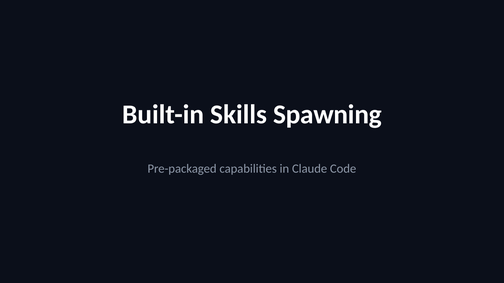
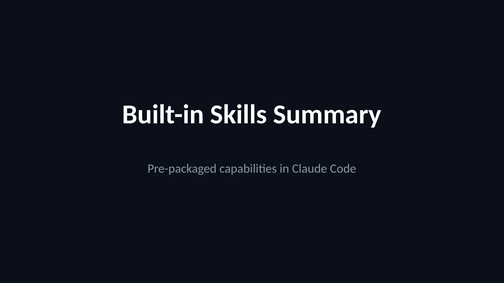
Spawning: Spawning -> Summary (327, 115)
